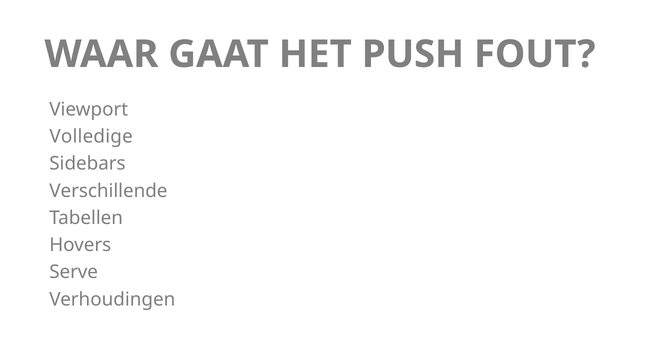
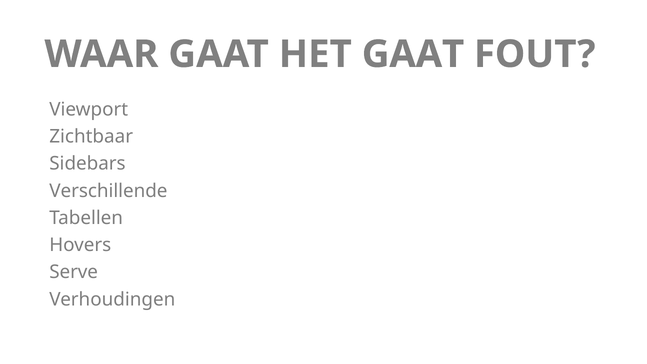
HET PUSH: PUSH -> GAAT (413, 54)
Volledige: Volledige -> Zichtbaar (91, 137)
